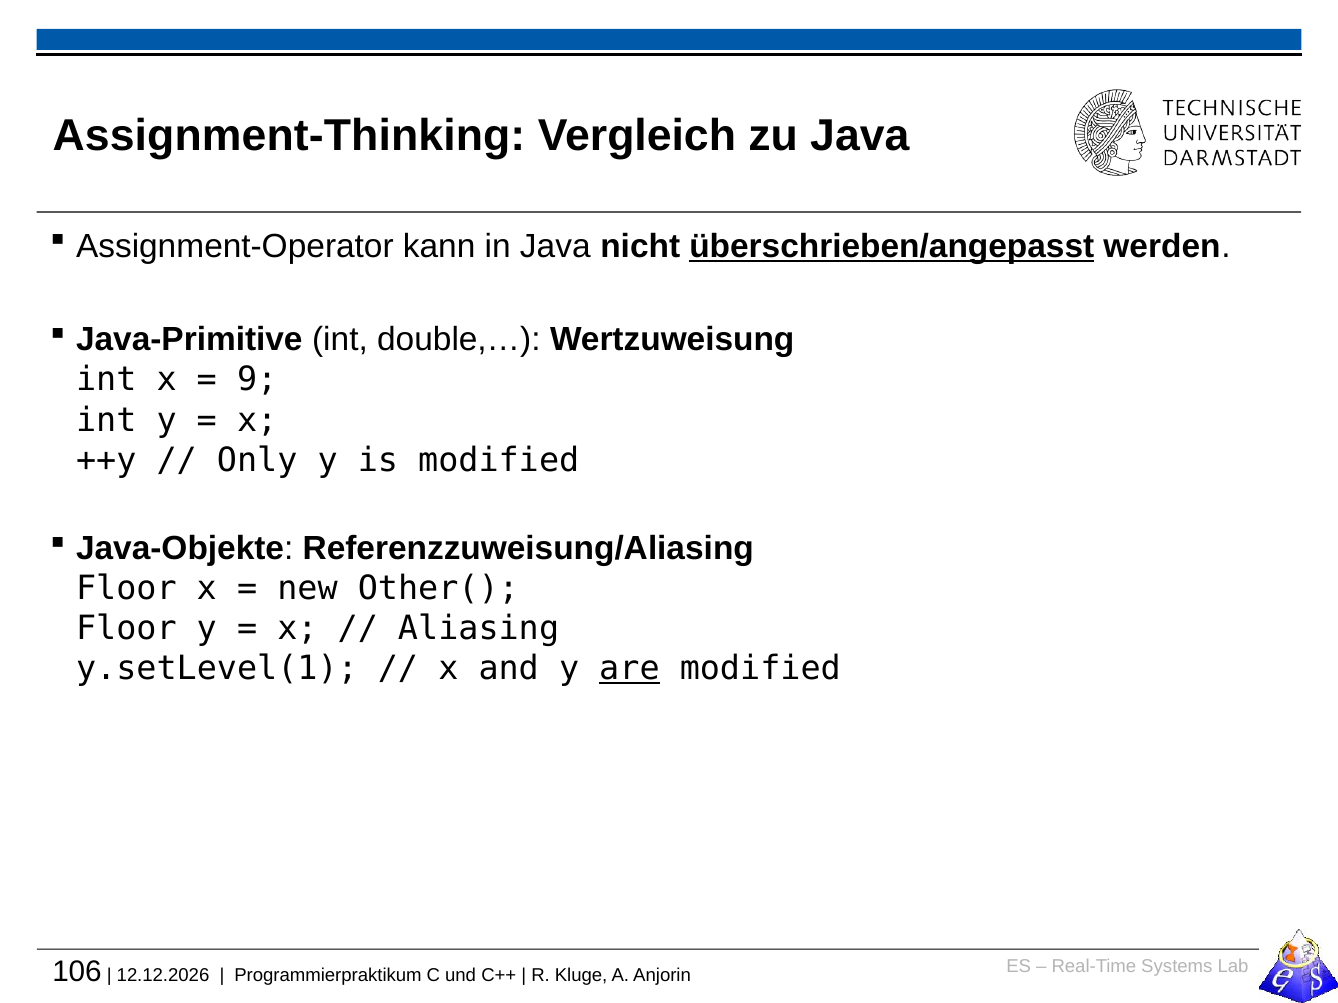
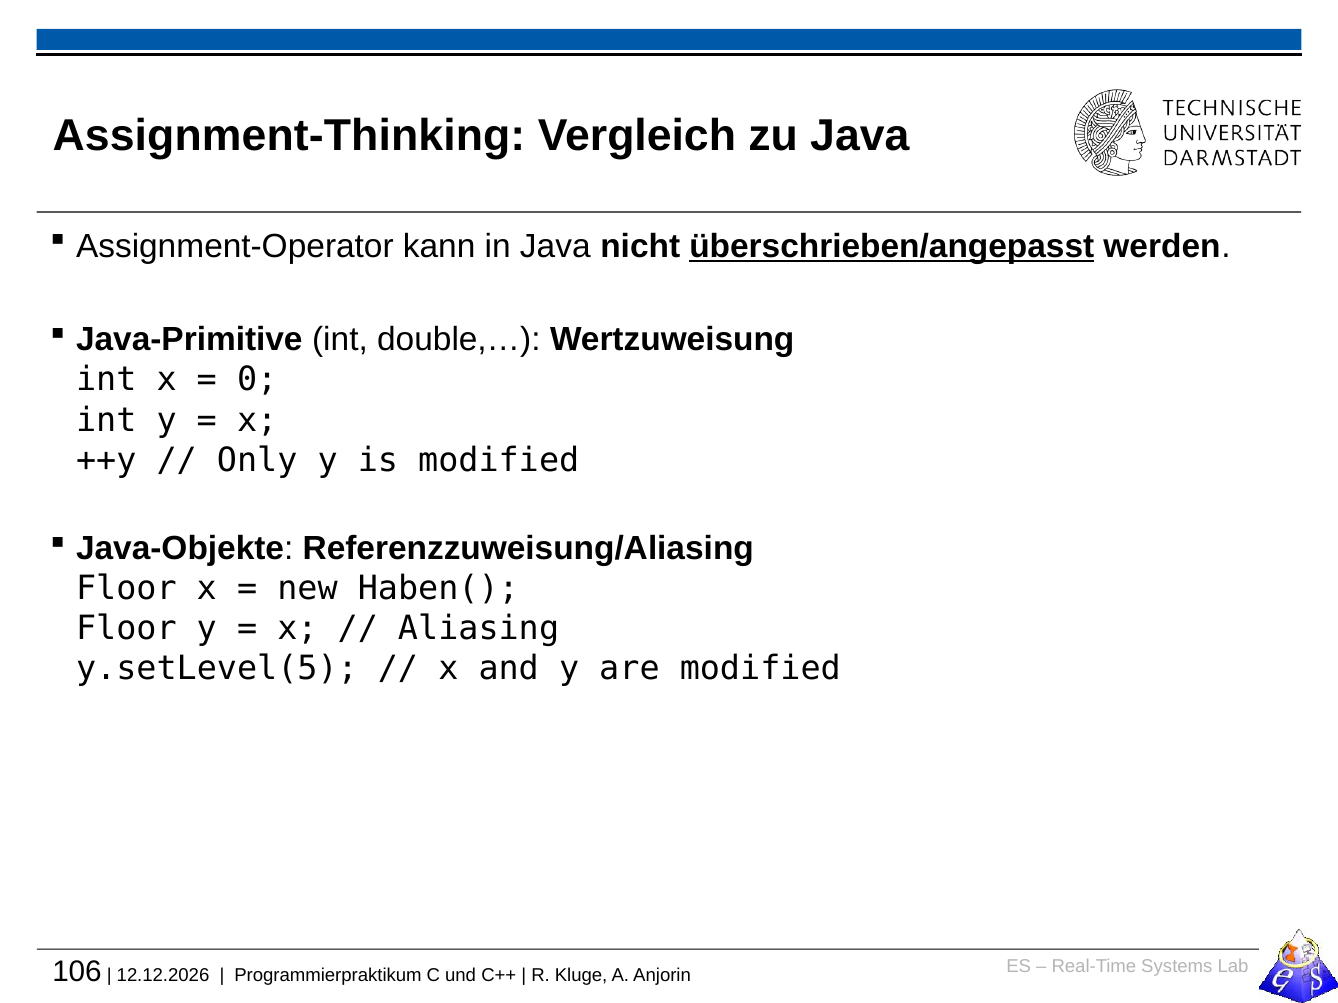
9: 9 -> 0 (257, 380)
Other(: Other( -> Haben( (438, 589)
y.setLevel(1: y.setLevel(1 -> y.setLevel(5 (217, 669)
are underline: present -> none (629, 669)
